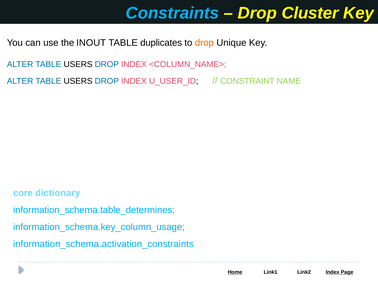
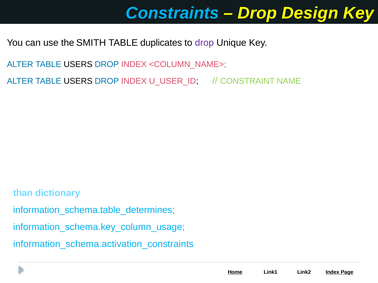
Cluster: Cluster -> Design (310, 13)
INOUT: INOUT -> SMITH (91, 43)
drop colour: orange -> purple (204, 43)
core: core -> than (23, 193)
